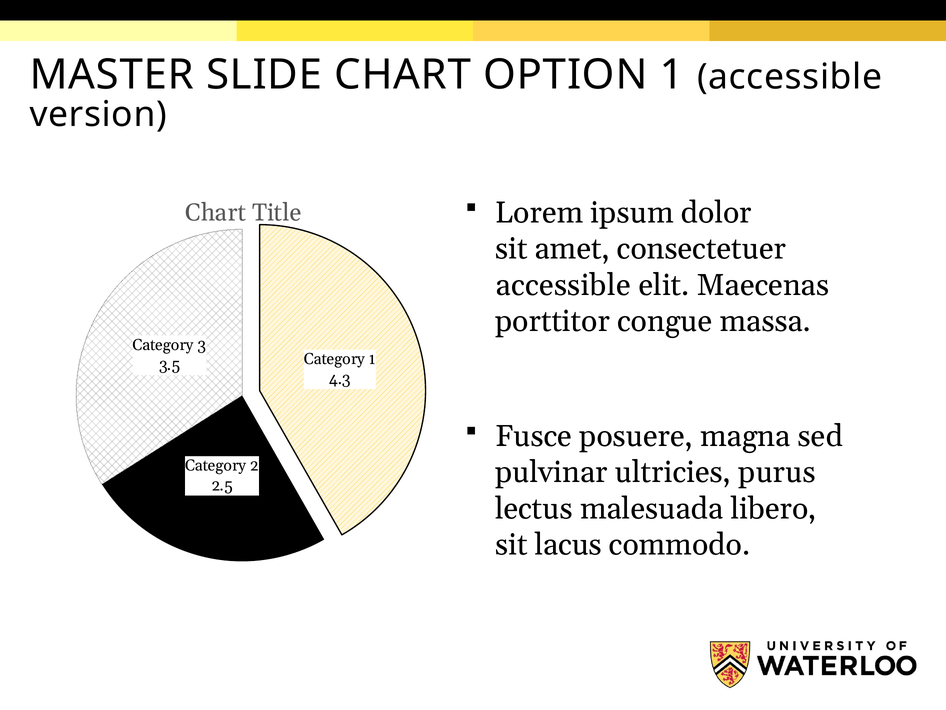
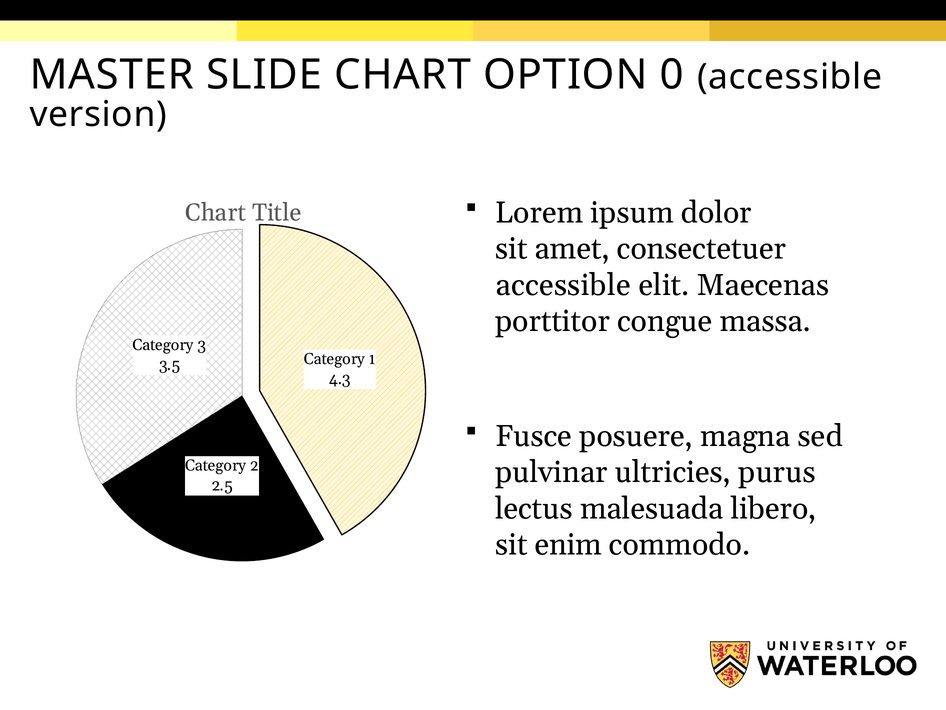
OPTION 1: 1 -> 0 (672, 75)
lacus: lacus -> enim (568, 544)
